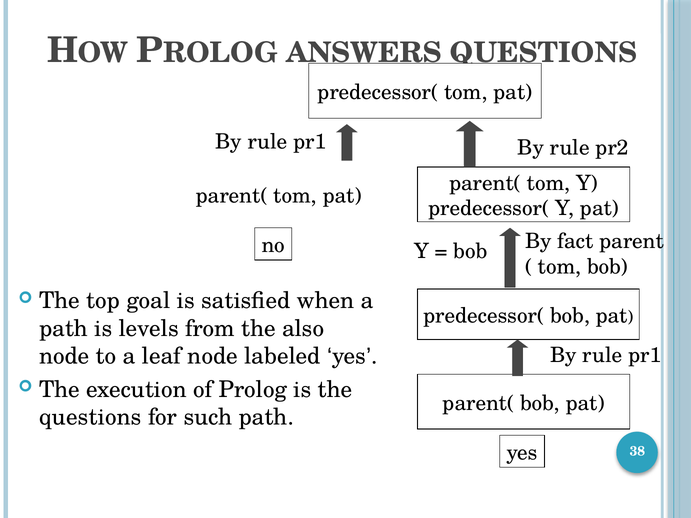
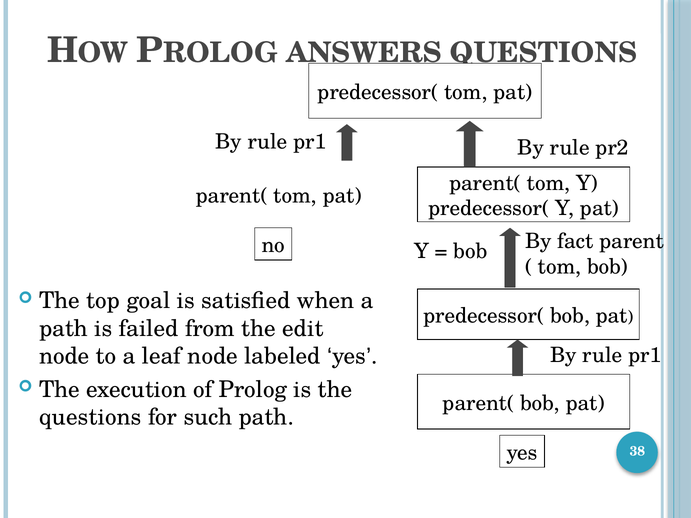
levels: levels -> failed (149, 329)
also: also -> edit (303, 329)
